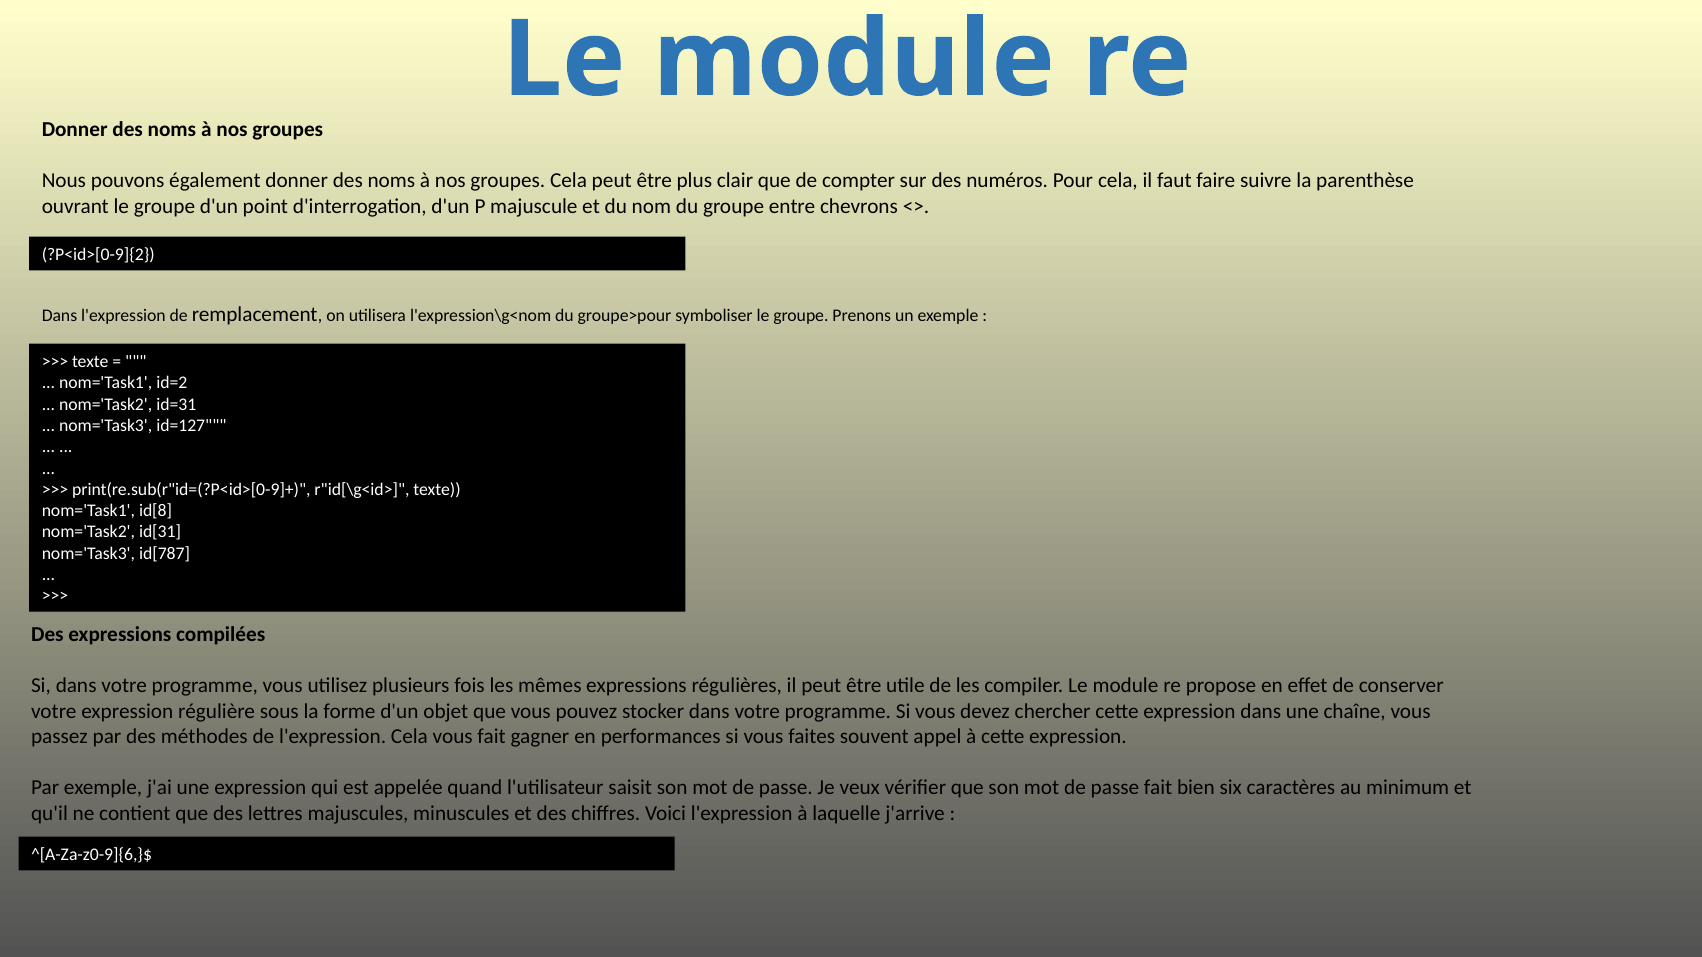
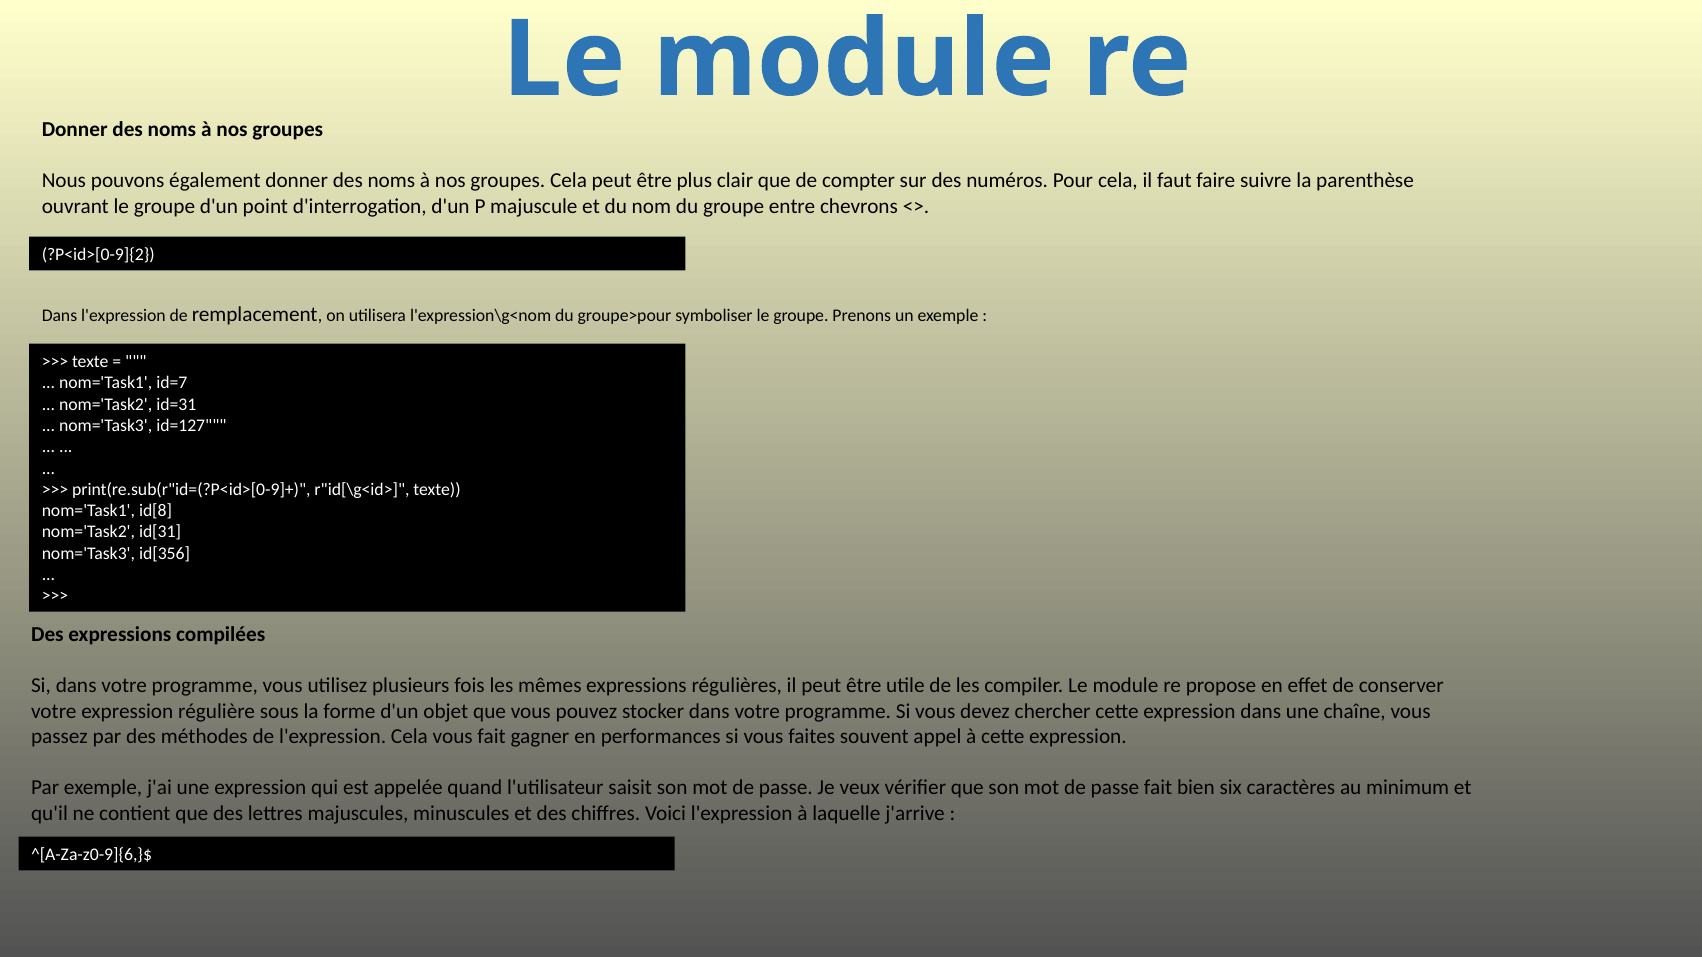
id=2: id=2 -> id=7 (172, 383)
id[787: id[787 -> id[356 (165, 554)
